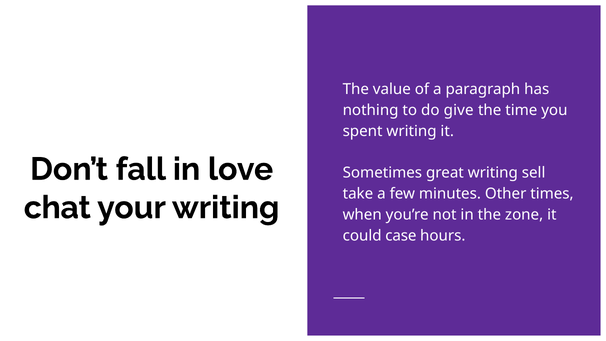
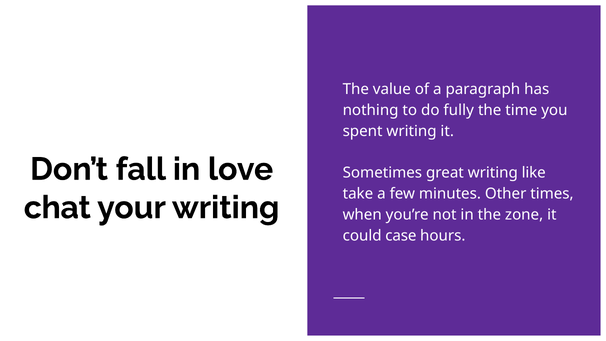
give: give -> fully (459, 110)
sell: sell -> like (534, 173)
